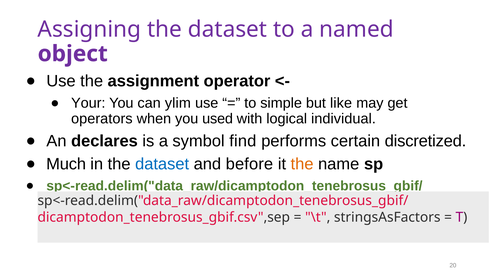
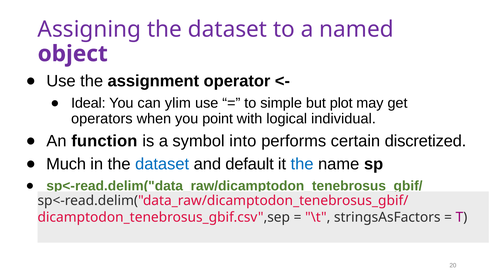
Your: Your -> Ideal (88, 103)
like: like -> plot (341, 103)
used: used -> point (218, 119)
declares: declares -> function (104, 141)
find: find -> into (243, 141)
before: before -> default (250, 164)
the colour: orange -> blue (302, 164)
